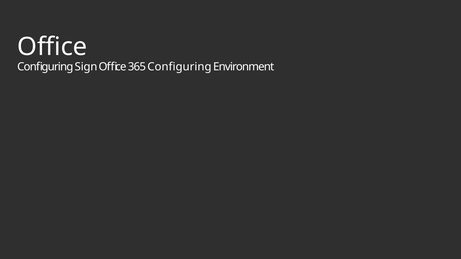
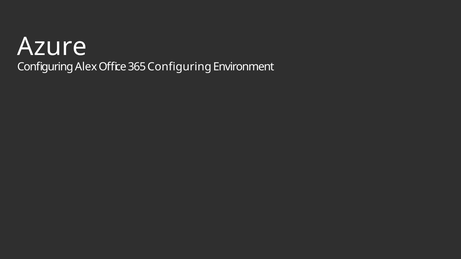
Office: Office -> Azure (52, 47)
Sign: Sign -> Alex (86, 67)
